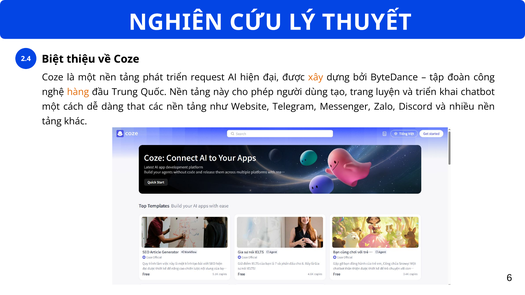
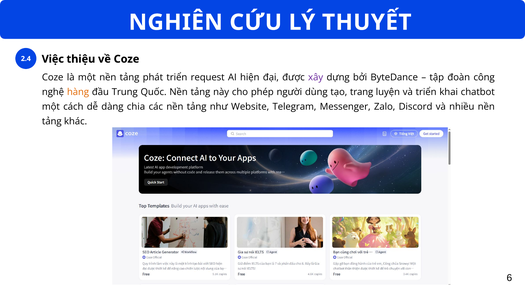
Biệt: Biệt -> Việc (53, 59)
xây colour: orange -> purple (316, 77)
that: that -> chia (136, 107)
